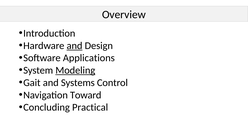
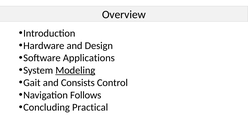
and underline: present -> none (75, 46)
Systems: Systems -> Consists (78, 83)
Toward: Toward -> Follows (86, 95)
